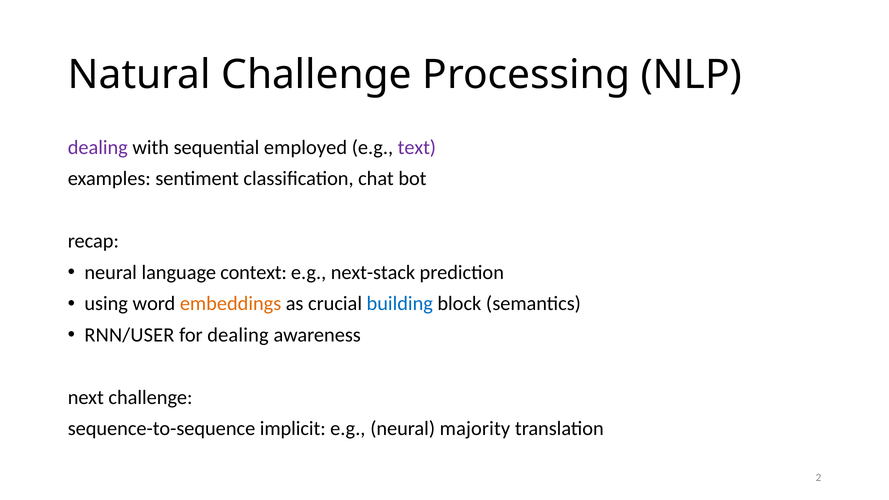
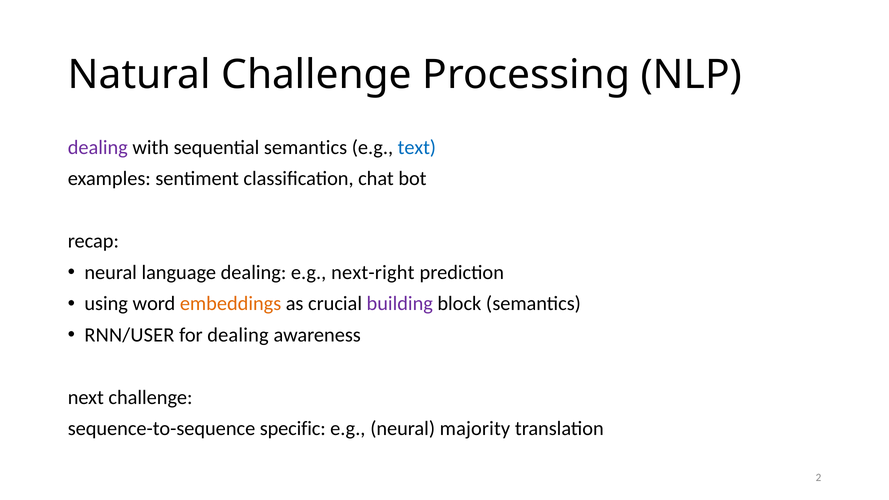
sequential employed: employed -> semantics (306, 147)
text colour: purple -> blue (417, 147)
language context: context -> dealing (254, 272)
next-stack: next-stack -> next-right (373, 272)
building colour: blue -> purple (400, 304)
implicit: implicit -> specific (293, 429)
